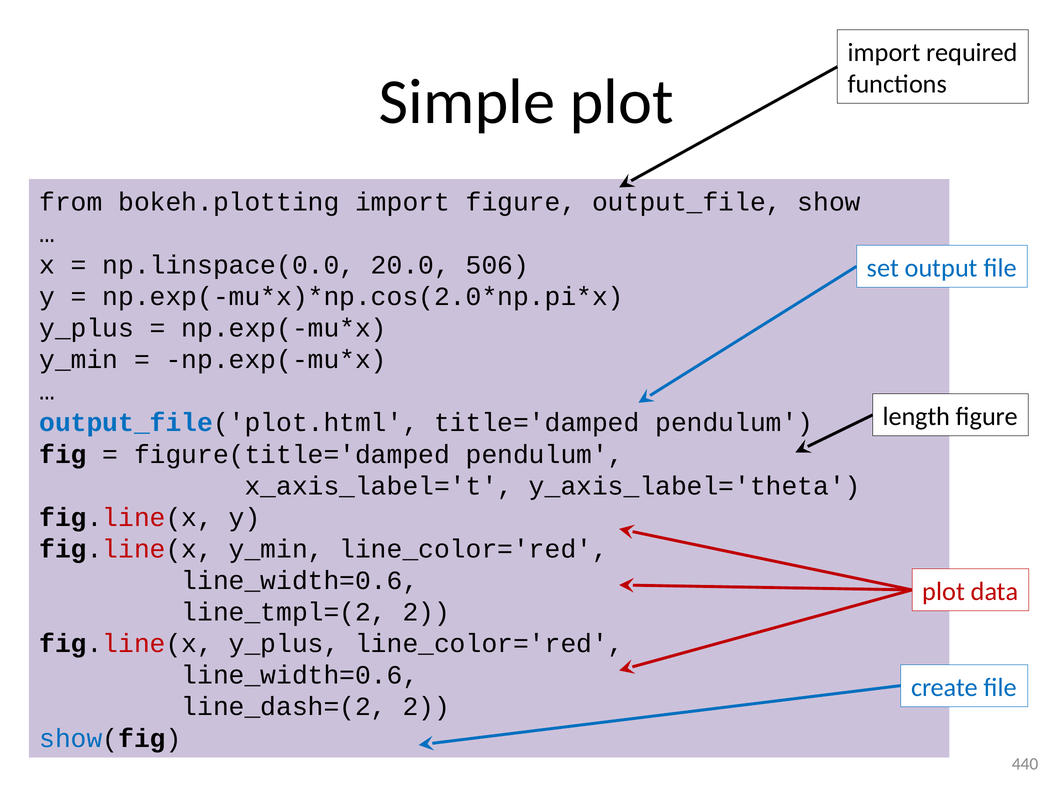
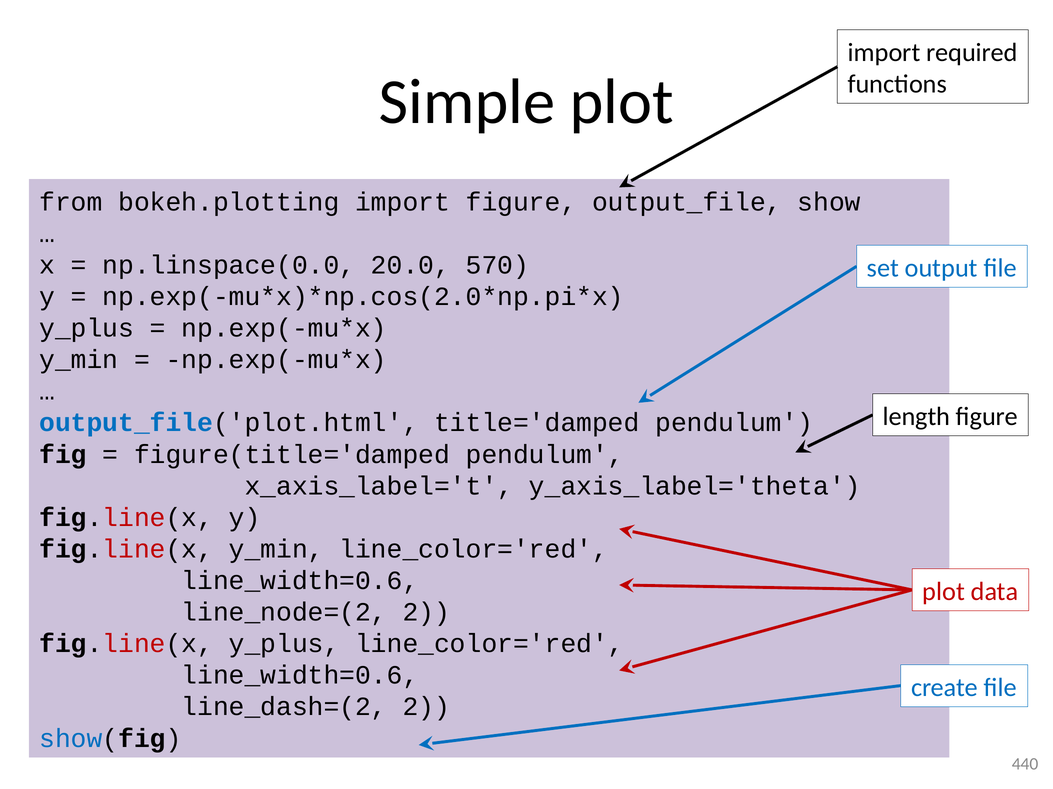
506: 506 -> 570 (497, 265)
line_tmpl=(2: line_tmpl=(2 -> line_node=(2 (284, 613)
